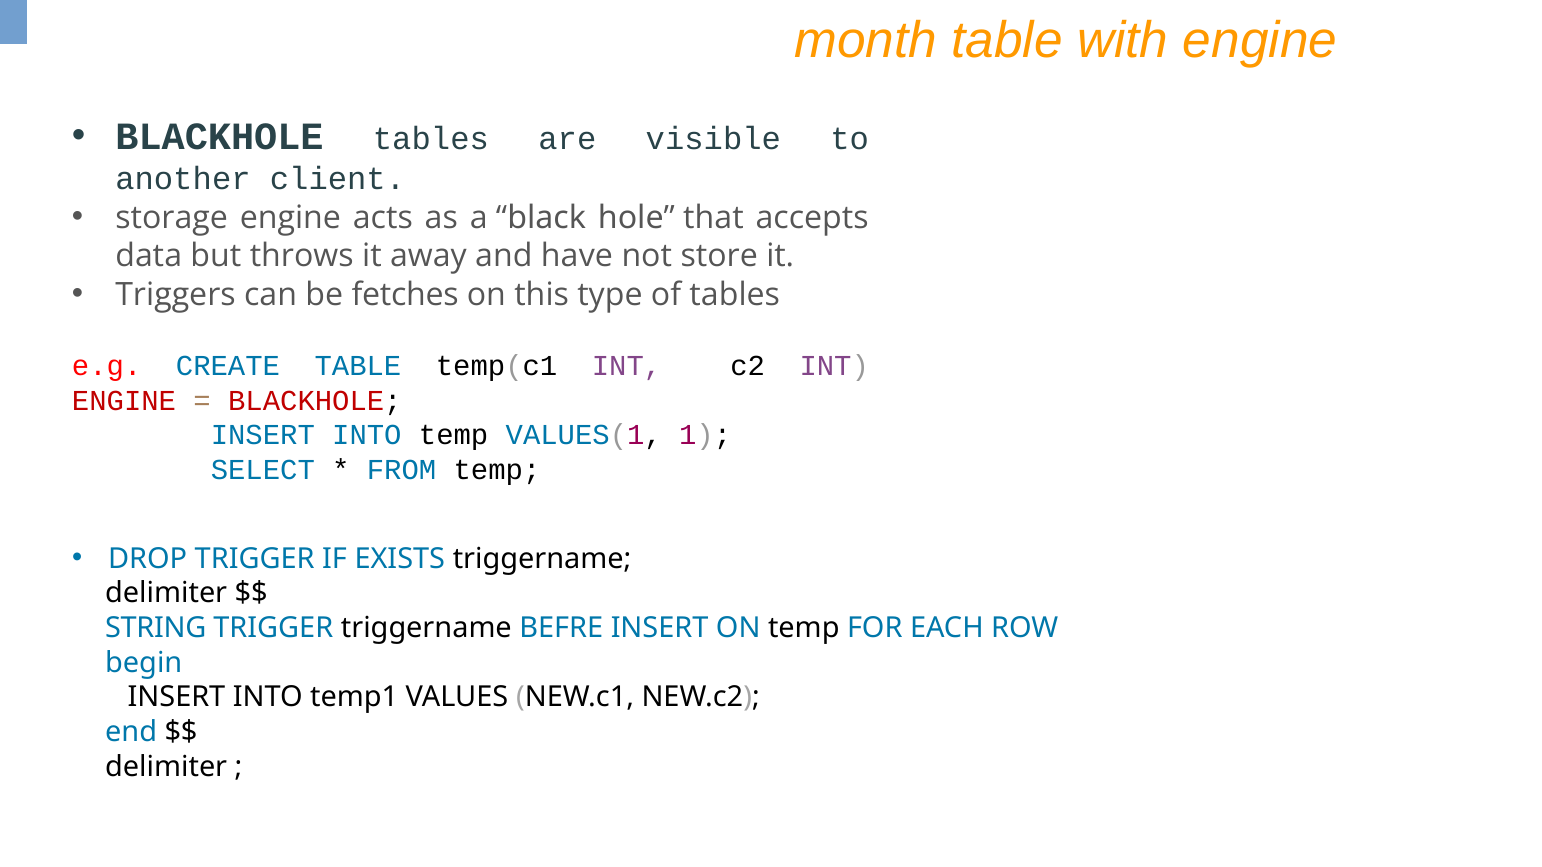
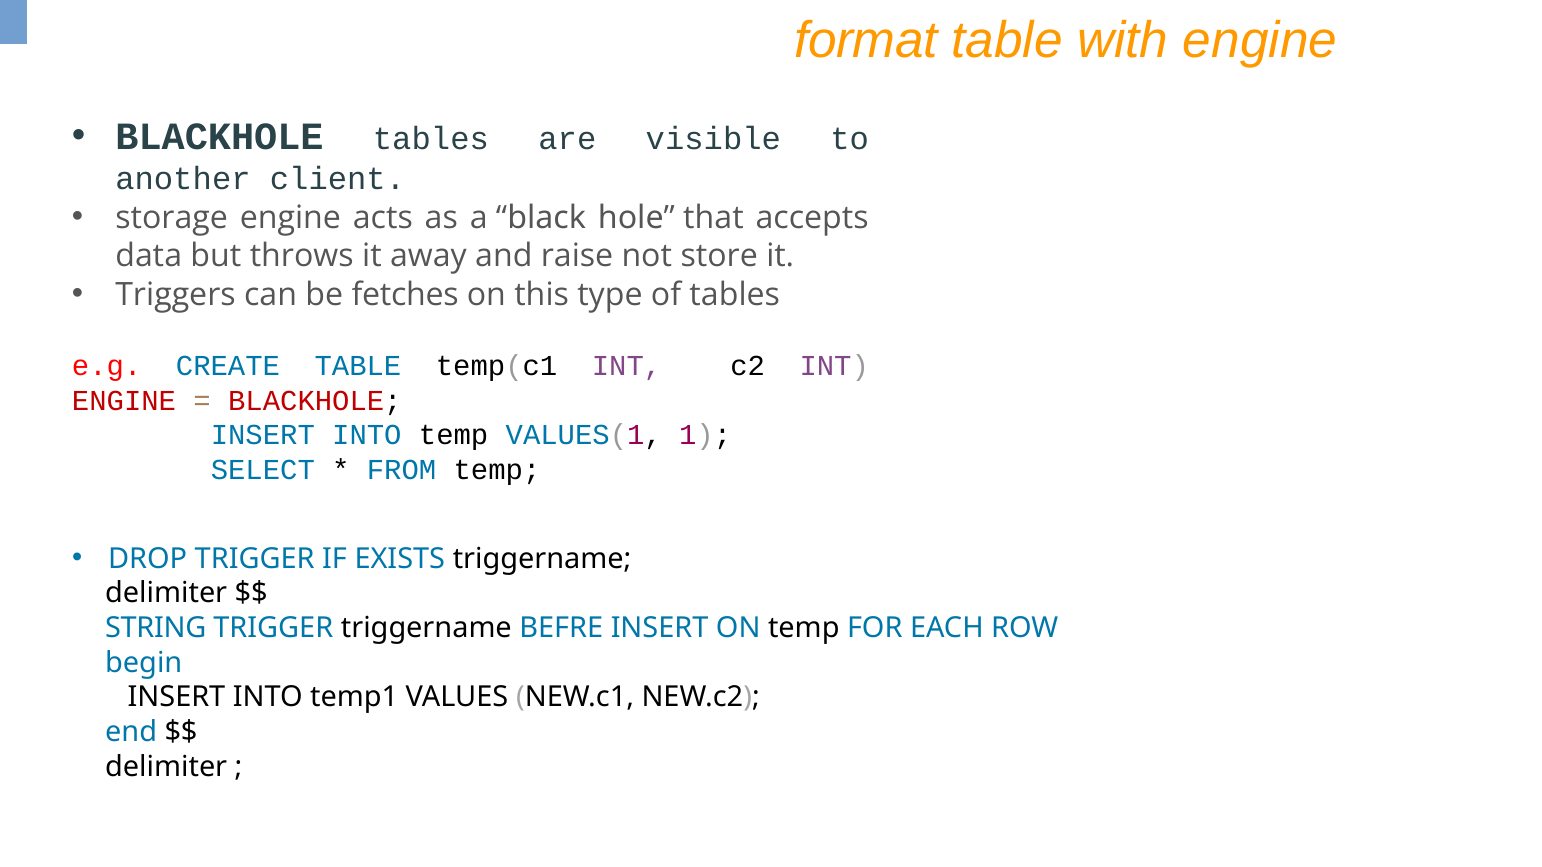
month: month -> format (866, 40)
have: have -> raise (577, 256)
